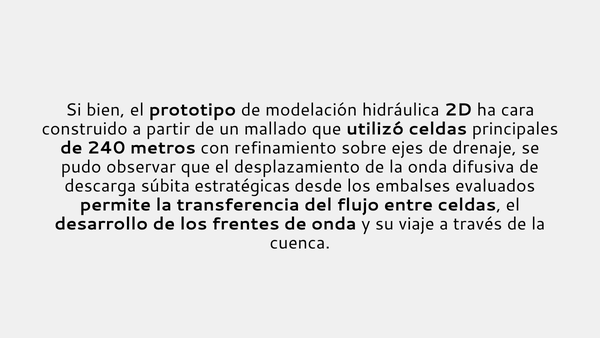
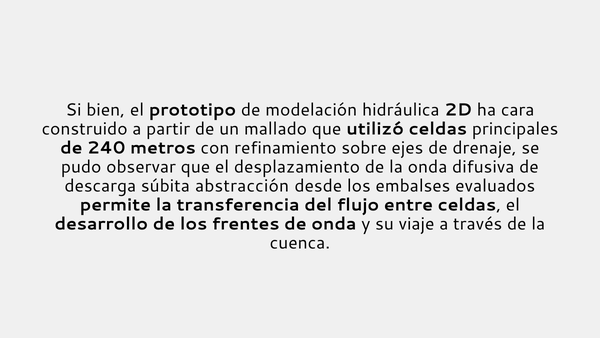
estratégicas: estratégicas -> abstracción (242, 186)
